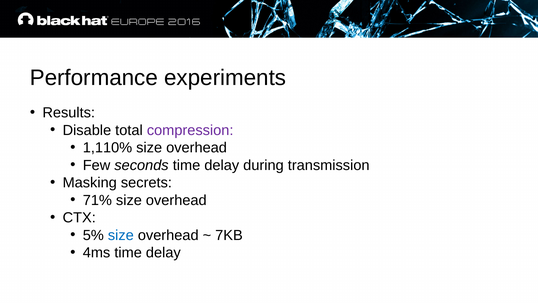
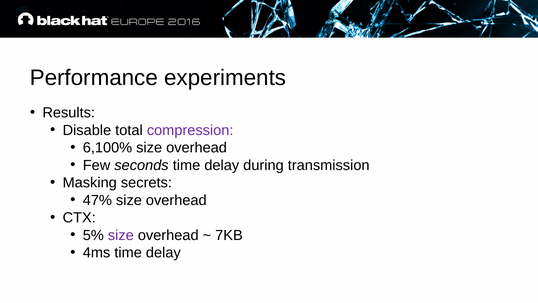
1,110%: 1,110% -> 6,100% (107, 148)
71%: 71% -> 47% (97, 200)
size colour: blue -> purple (121, 235)
